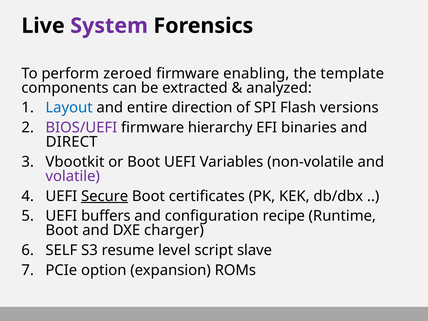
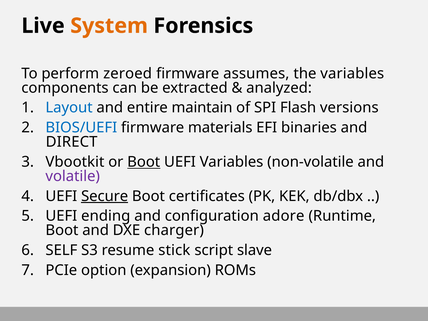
System colour: purple -> orange (109, 26)
enabling: enabling -> assumes (256, 74)
the template: template -> variables (352, 74)
direction: direction -> maintain (202, 108)
BIOS/UEFI colour: purple -> blue (81, 128)
hierarchy: hierarchy -> materials (220, 128)
Boot underline: none -> present (144, 162)
buffers: buffers -> ending (106, 216)
recipe: recipe -> adore (284, 216)
level: level -> stick (174, 250)
